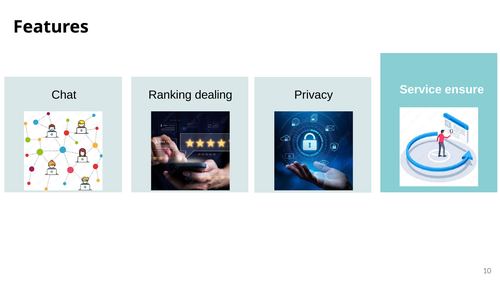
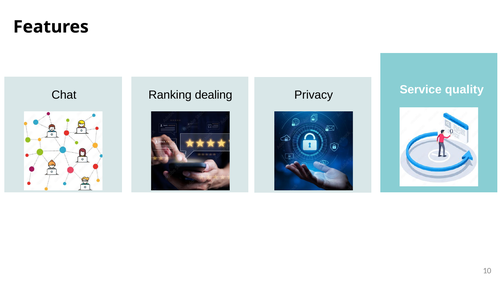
ensure: ensure -> quality (464, 90)
